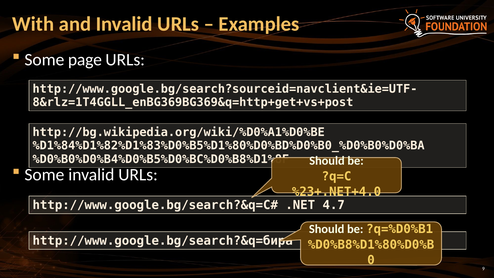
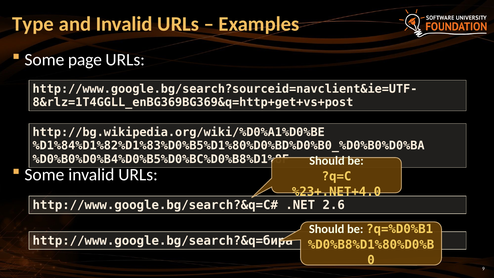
With: With -> Type (33, 24)
4.7: 4.7 -> 2.6 (334, 205)
